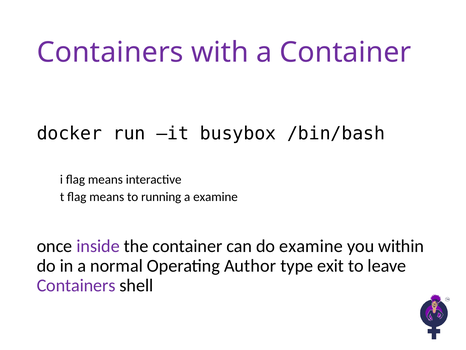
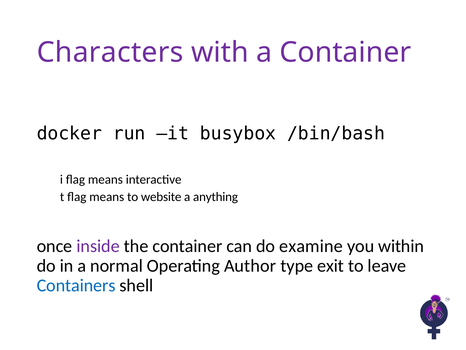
Containers: Containers -> Characters (110, 52)
running: running -> website (161, 197)
a examine: examine -> anything (216, 197)
Containers colour: purple -> blue (76, 285)
